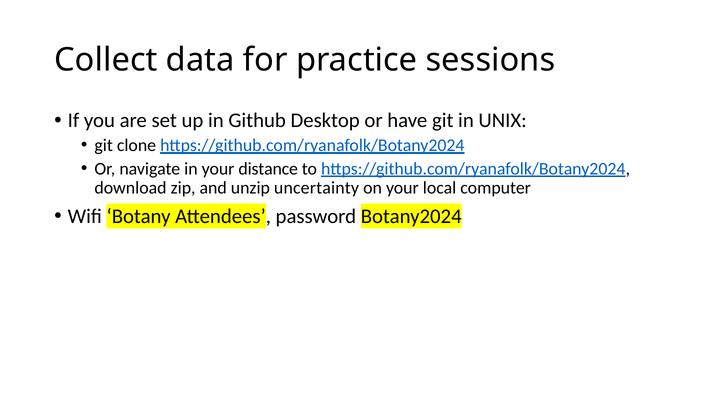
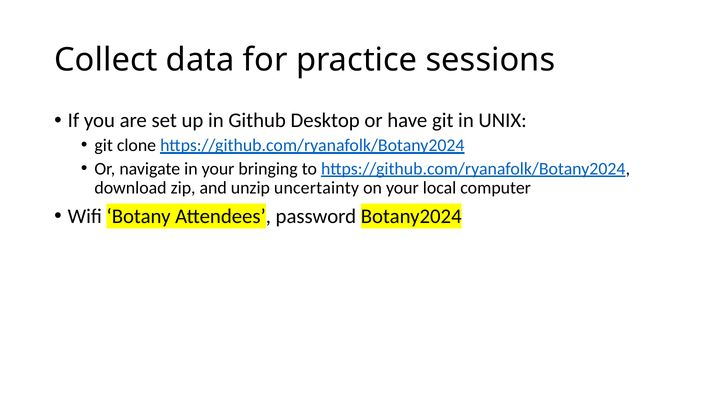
distance: distance -> bringing (268, 169)
